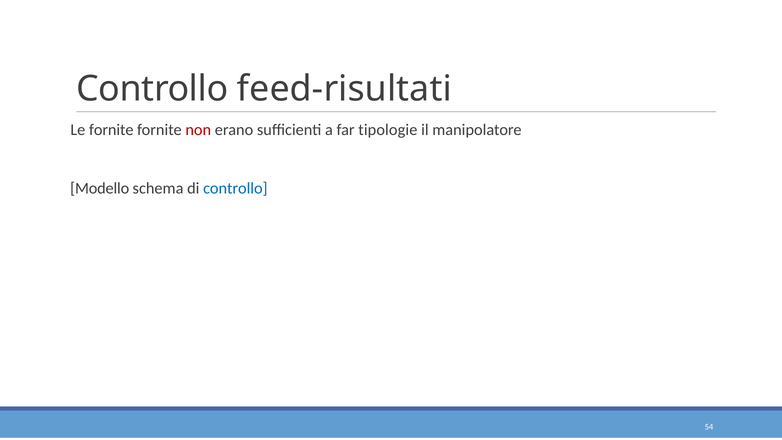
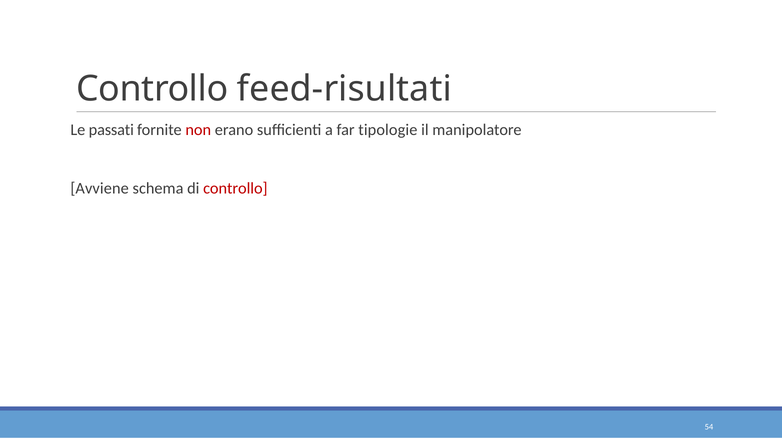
Le fornite: fornite -> passati (111, 130)
Modello: Modello -> Avviene (100, 188)
controllo colour: blue -> red (235, 188)
